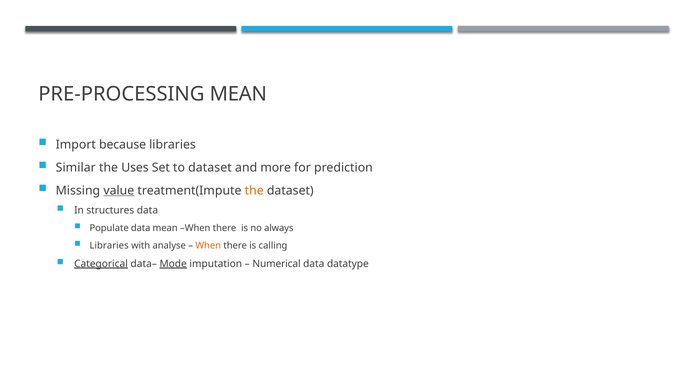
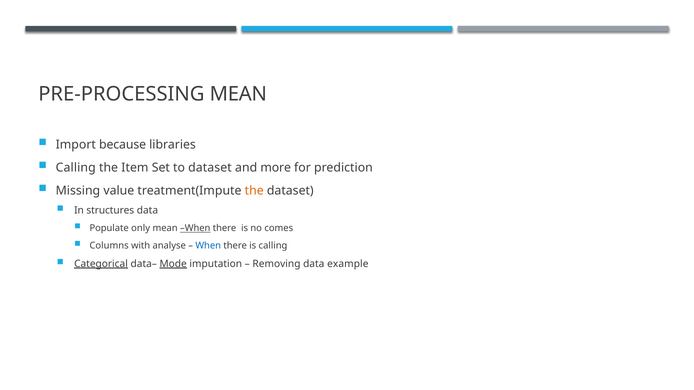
Similar: Similar -> Calling (76, 168)
Uses: Uses -> Item (135, 168)
value underline: present -> none (119, 191)
Populate data: data -> only (141, 228)
When underline: none -> present (195, 228)
always: always -> comes (279, 228)
Libraries: Libraries -> Columns (109, 246)
When colour: orange -> blue (208, 246)
Numerical: Numerical -> Removing (276, 264)
datatype: datatype -> example (348, 264)
